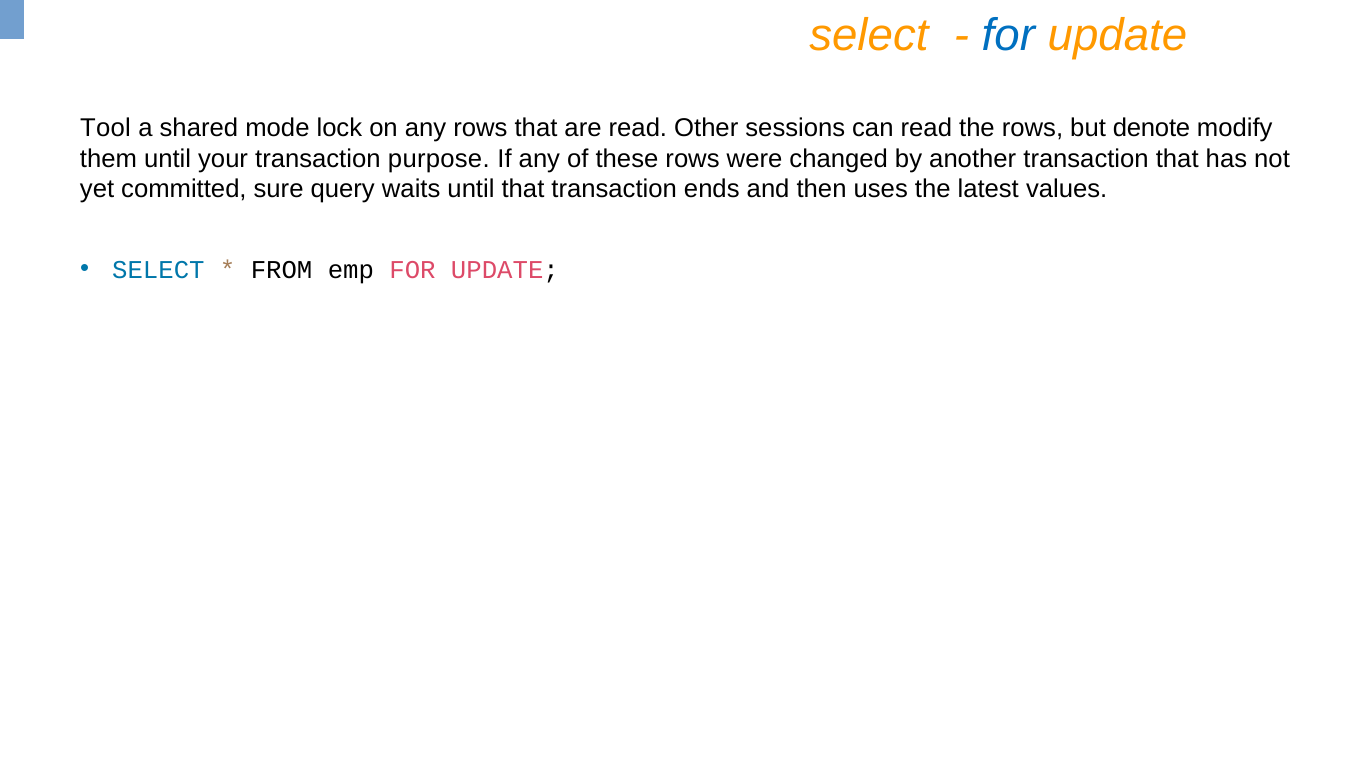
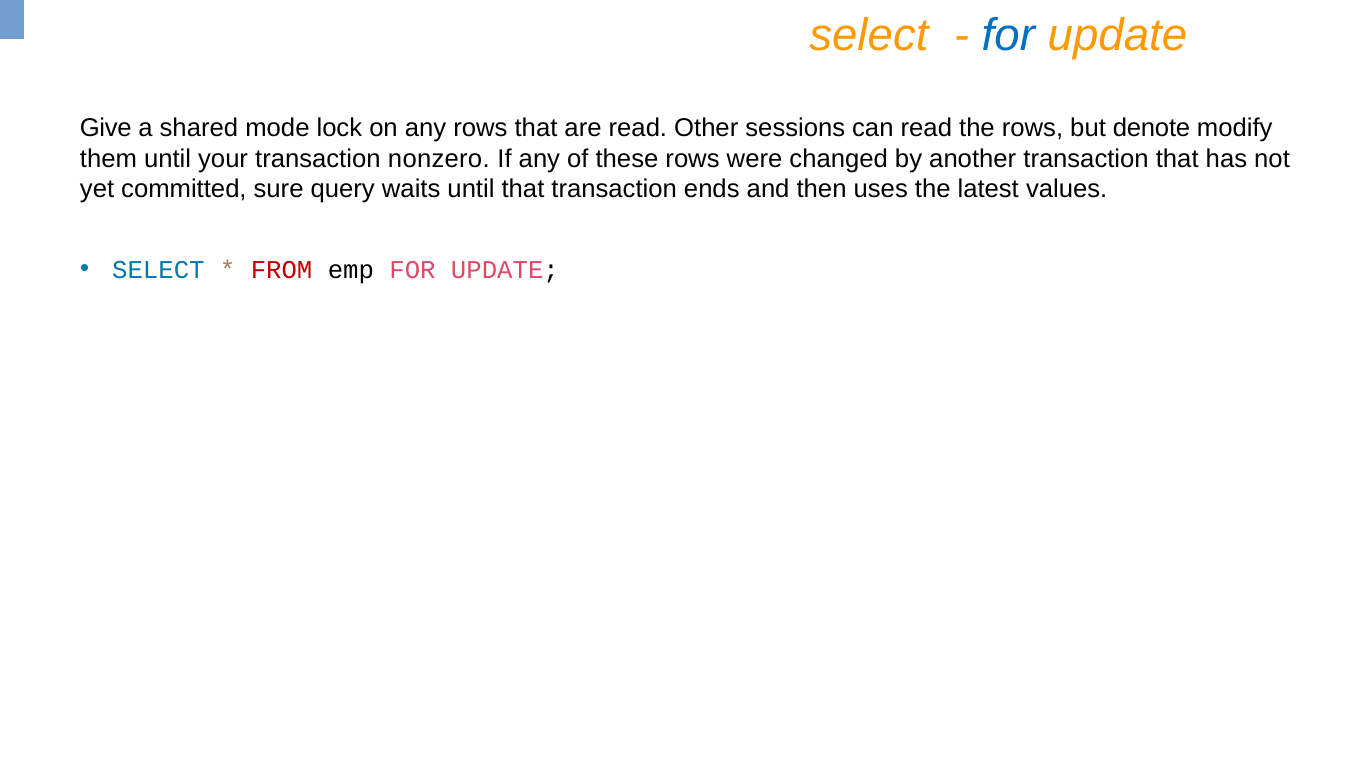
Tool: Tool -> Give (106, 128)
purpose: purpose -> nonzero (439, 159)
FROM colour: black -> red (282, 270)
